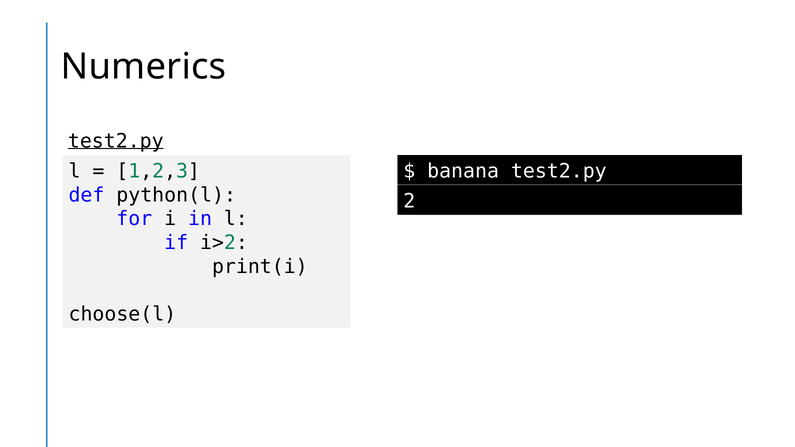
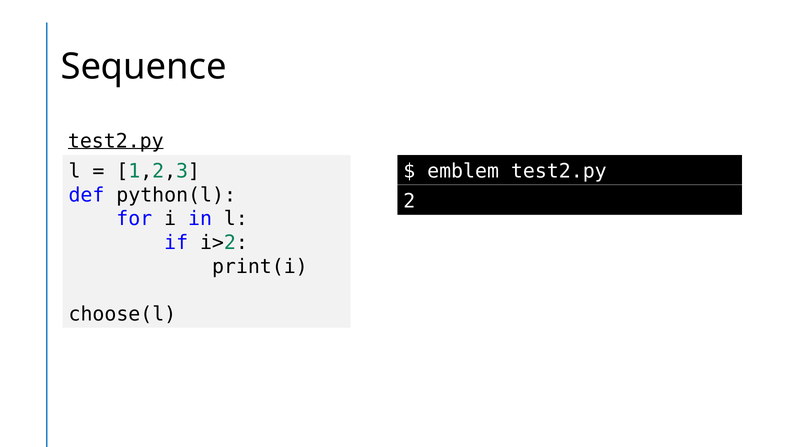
Numerics: Numerics -> Sequence (144, 67)
banana: banana -> emblem (463, 171)
